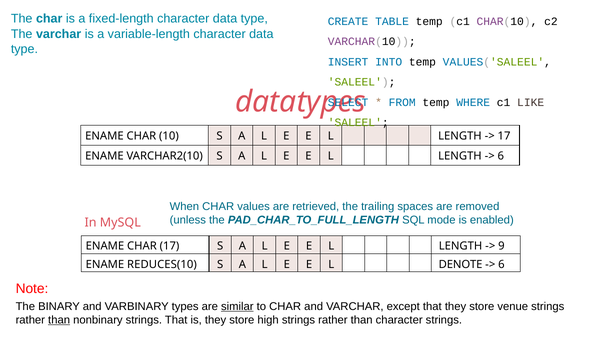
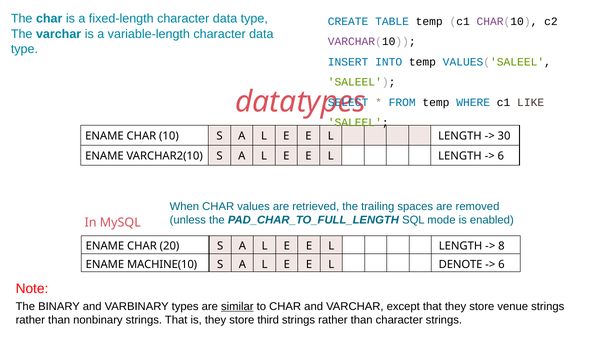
17: 17 -> 30 (504, 136)
CHAR 17: 17 -> 20 (170, 246)
9: 9 -> 8 (501, 246)
REDUCES(10: REDUCES(10 -> MACHINE(10 (162, 264)
than underline: present -> none (59, 320)
high: high -> third (268, 320)
